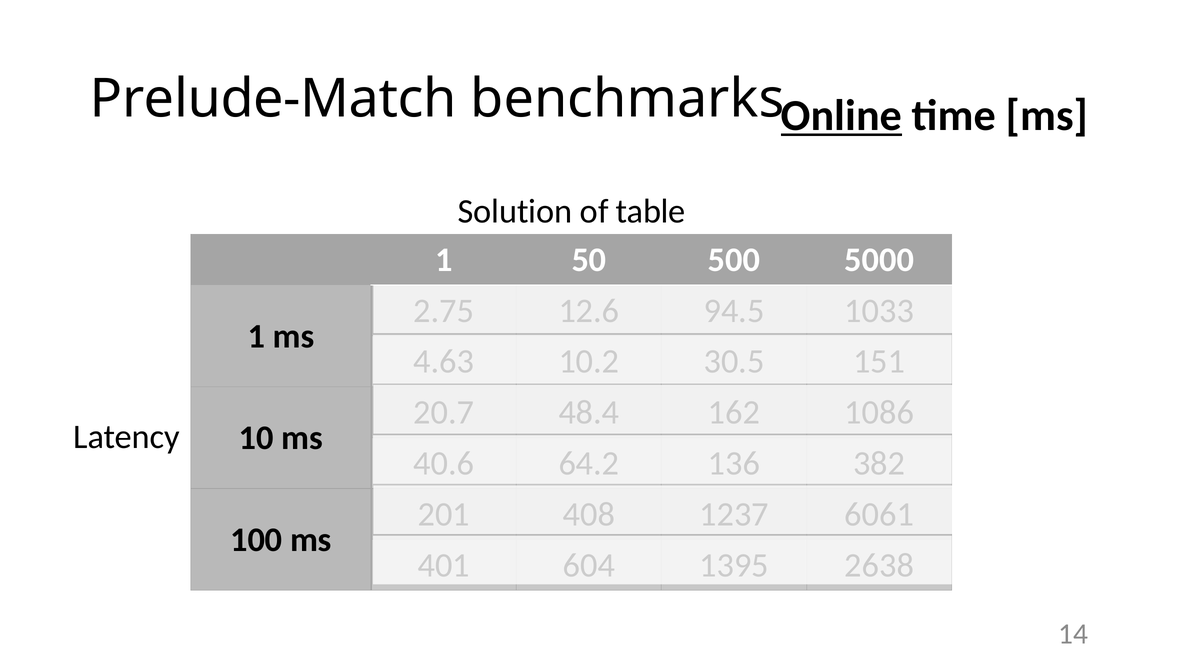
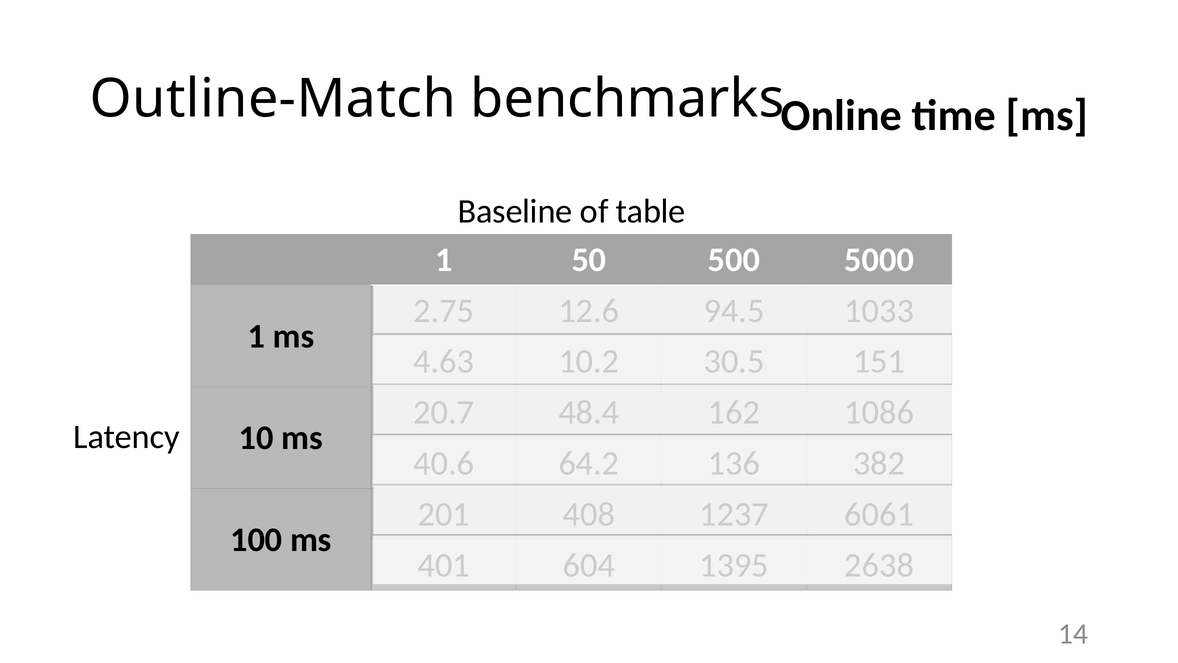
Prelude-Match: Prelude-Match -> Outline-Match (273, 99)
Online underline: present -> none (841, 116)
Solution: Solution -> Baseline (515, 211)
